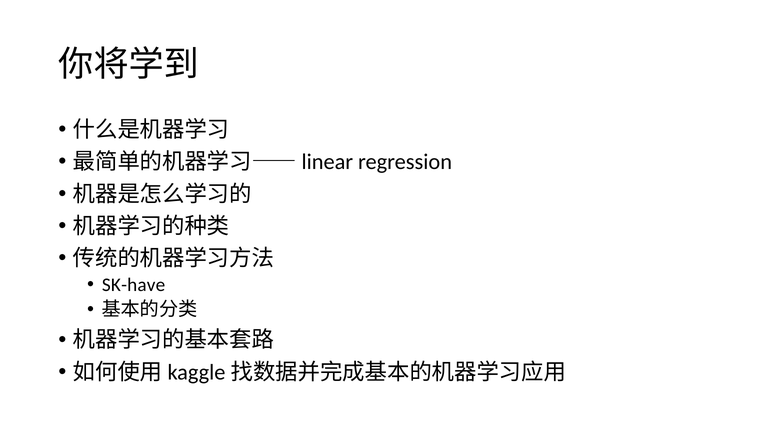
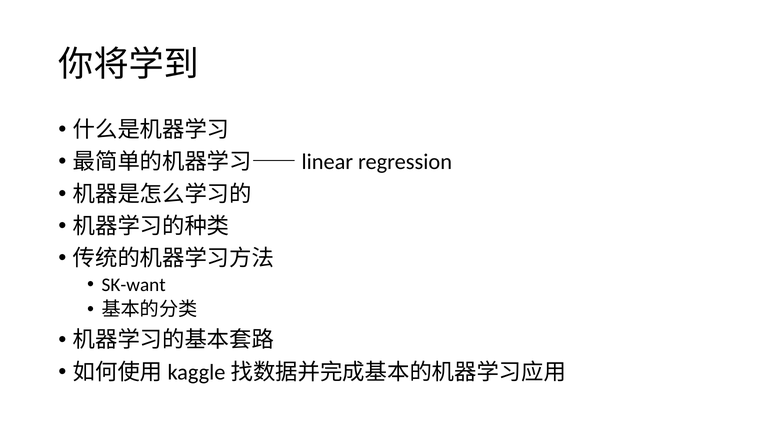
SK-have: SK-have -> SK-want (134, 285)
